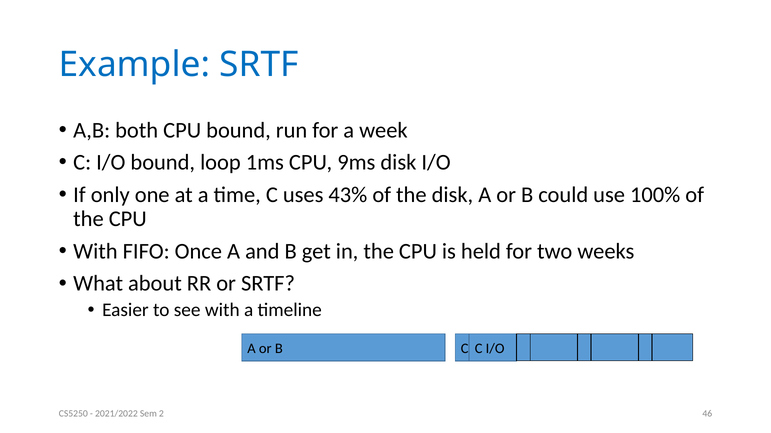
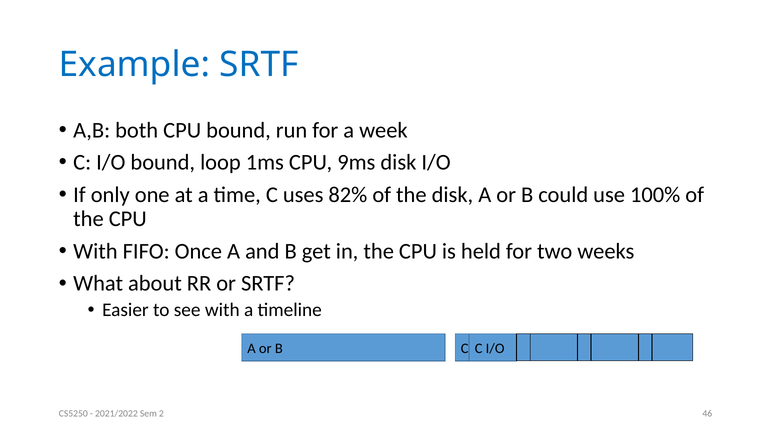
43%: 43% -> 82% (348, 195)
